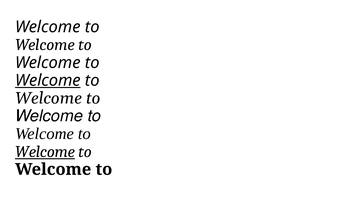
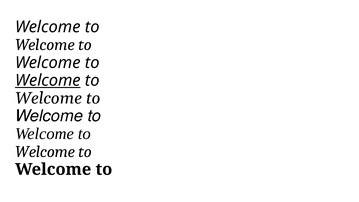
Welcome underline: present -> none (45, 152)
